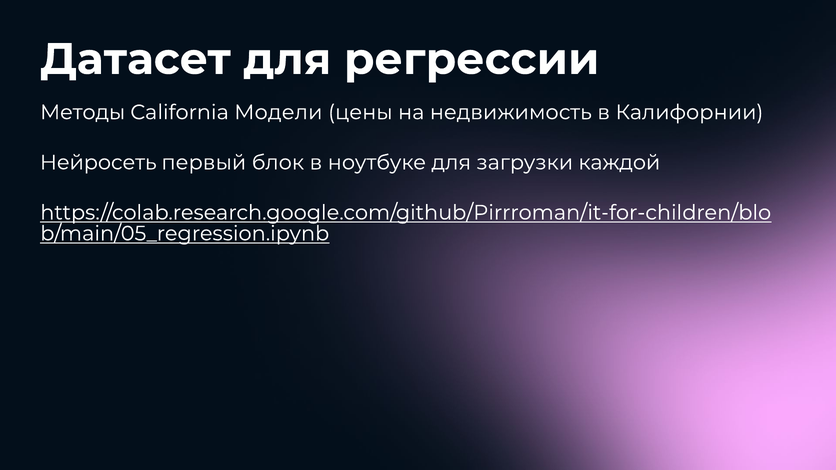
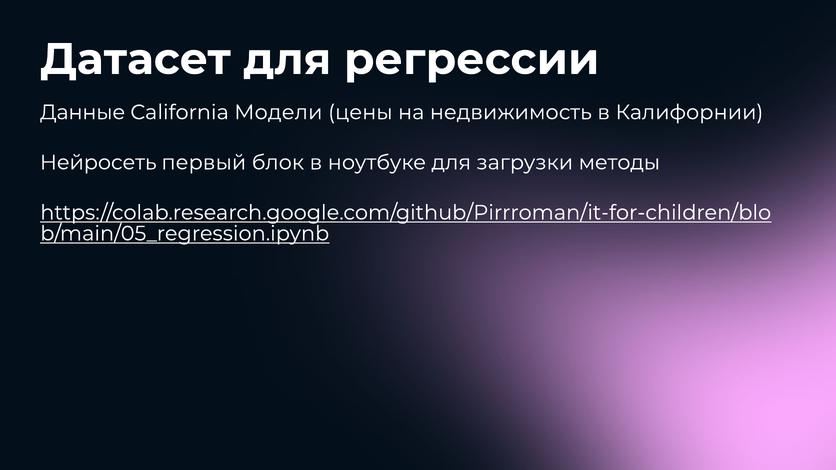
Методы: Методы -> Данные (83, 112)
каждой: каждой -> методы (619, 163)
